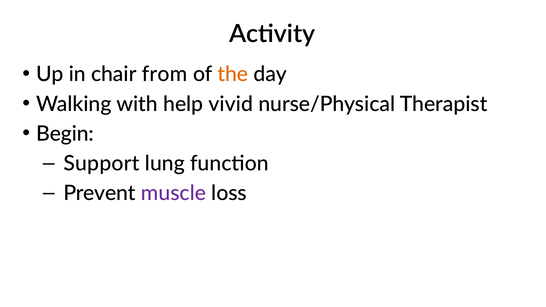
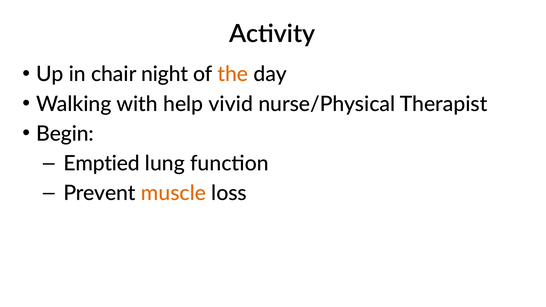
from: from -> night (165, 74)
Support: Support -> Emptied (102, 164)
muscle colour: purple -> orange (173, 193)
